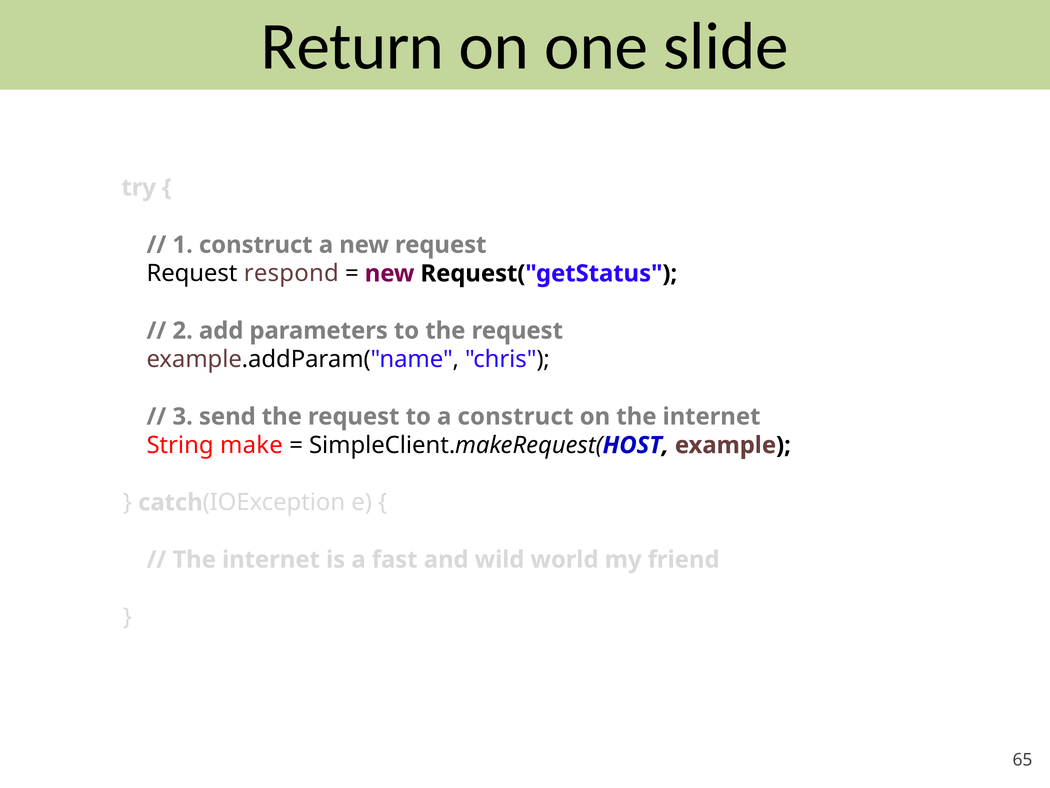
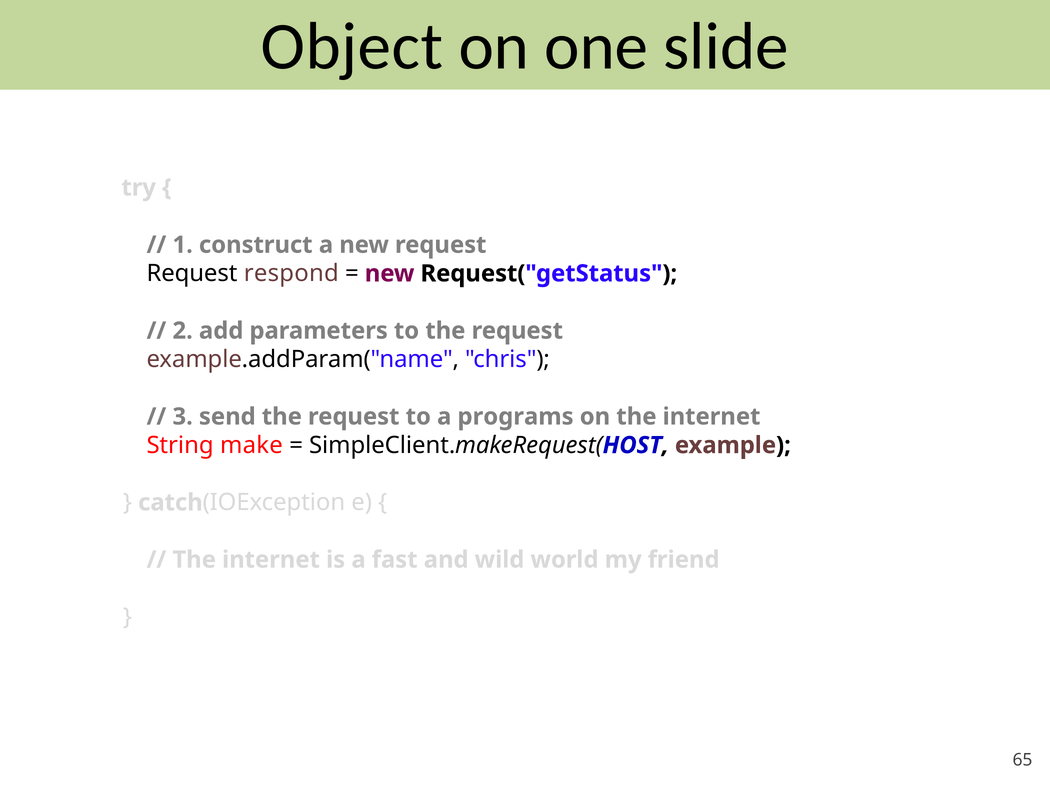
Return: Return -> Object (352, 47)
a construct: construct -> programs (516, 416)
